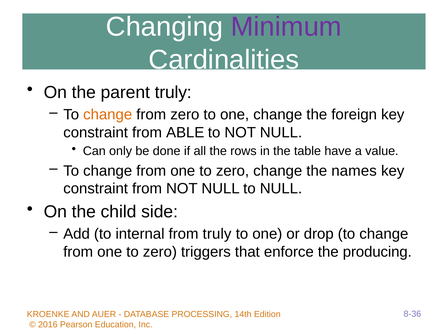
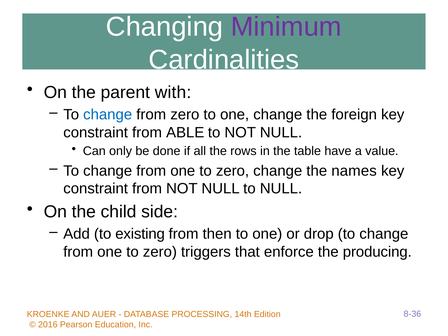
parent truly: truly -> with (173, 92)
change colour: orange -> blue (108, 115)
internal: internal -> existing (140, 234)
from truly: truly -> then (217, 234)
